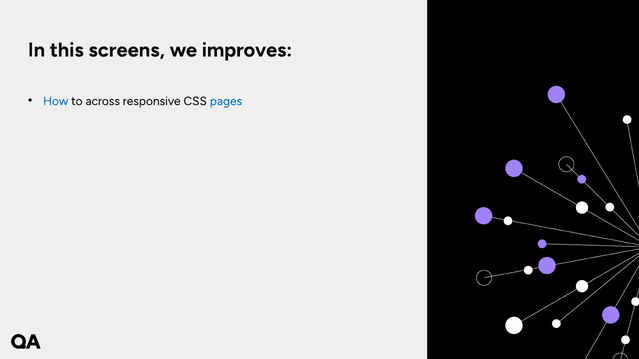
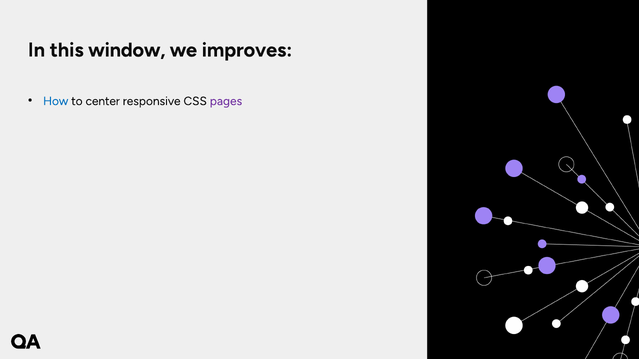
screens: screens -> window (127, 50)
across: across -> center (103, 101)
pages colour: blue -> purple (226, 101)
